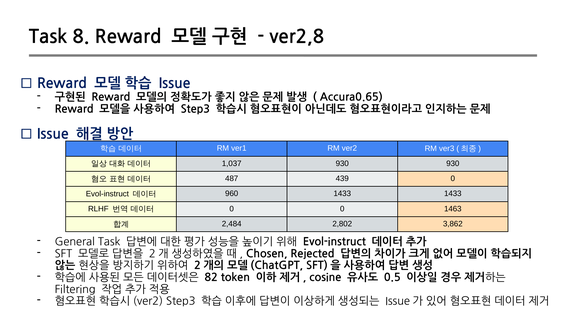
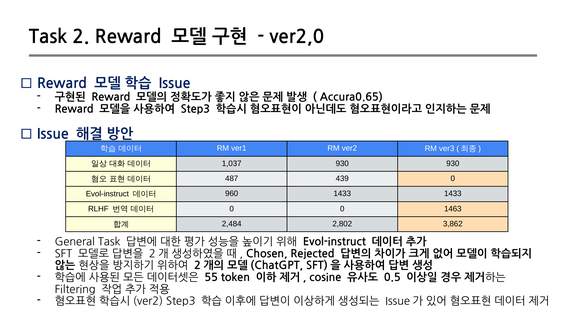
8: 8 -> 2 (81, 37)
ver2,8: ver2,8 -> ver2,0 (297, 37)
82: 82 -> 55 (211, 278)
